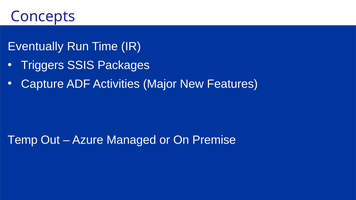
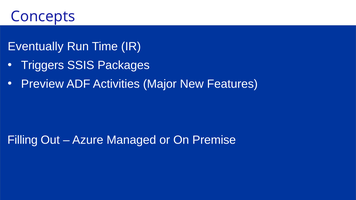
Capture: Capture -> Preview (42, 84)
Temp: Temp -> Filling (23, 140)
